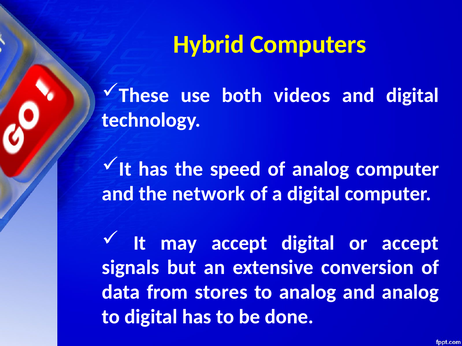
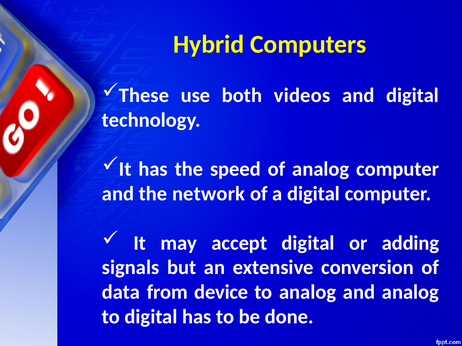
or accept: accept -> adding (411, 243)
stores: stores -> device (221, 293)
